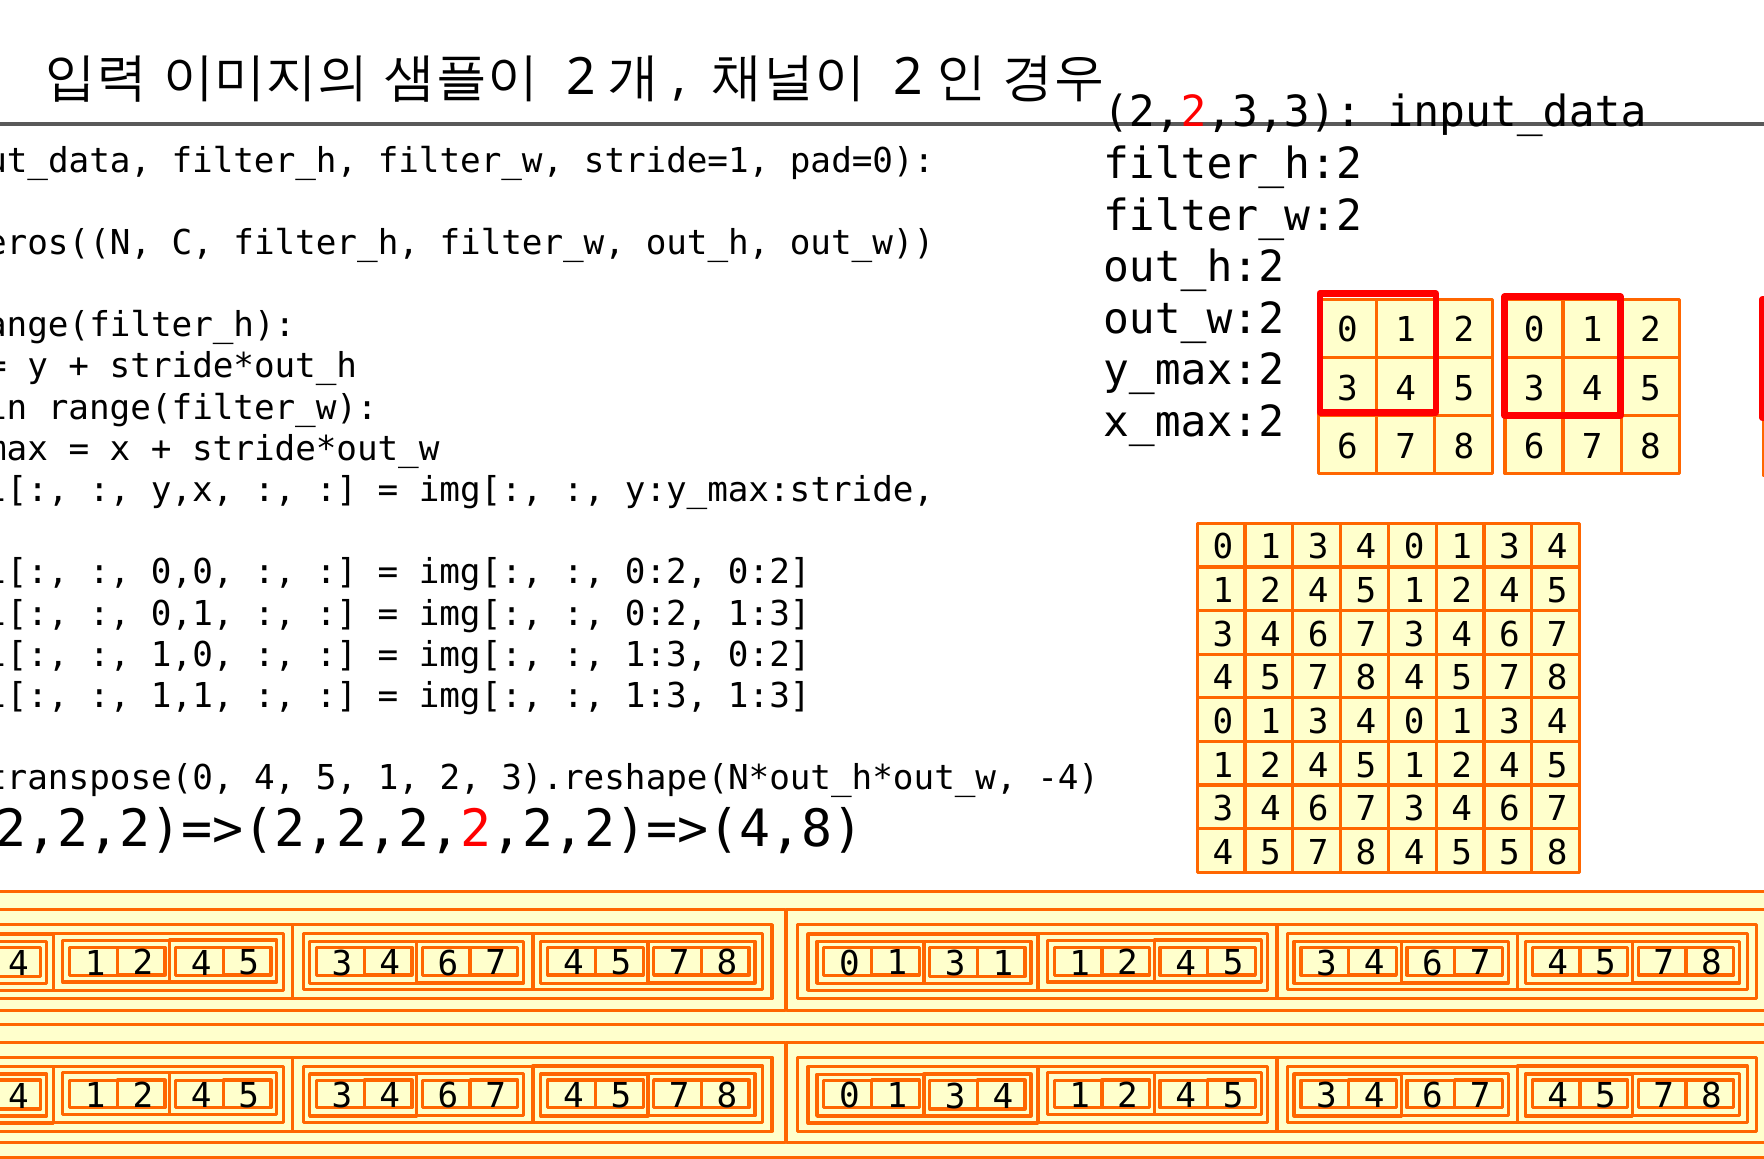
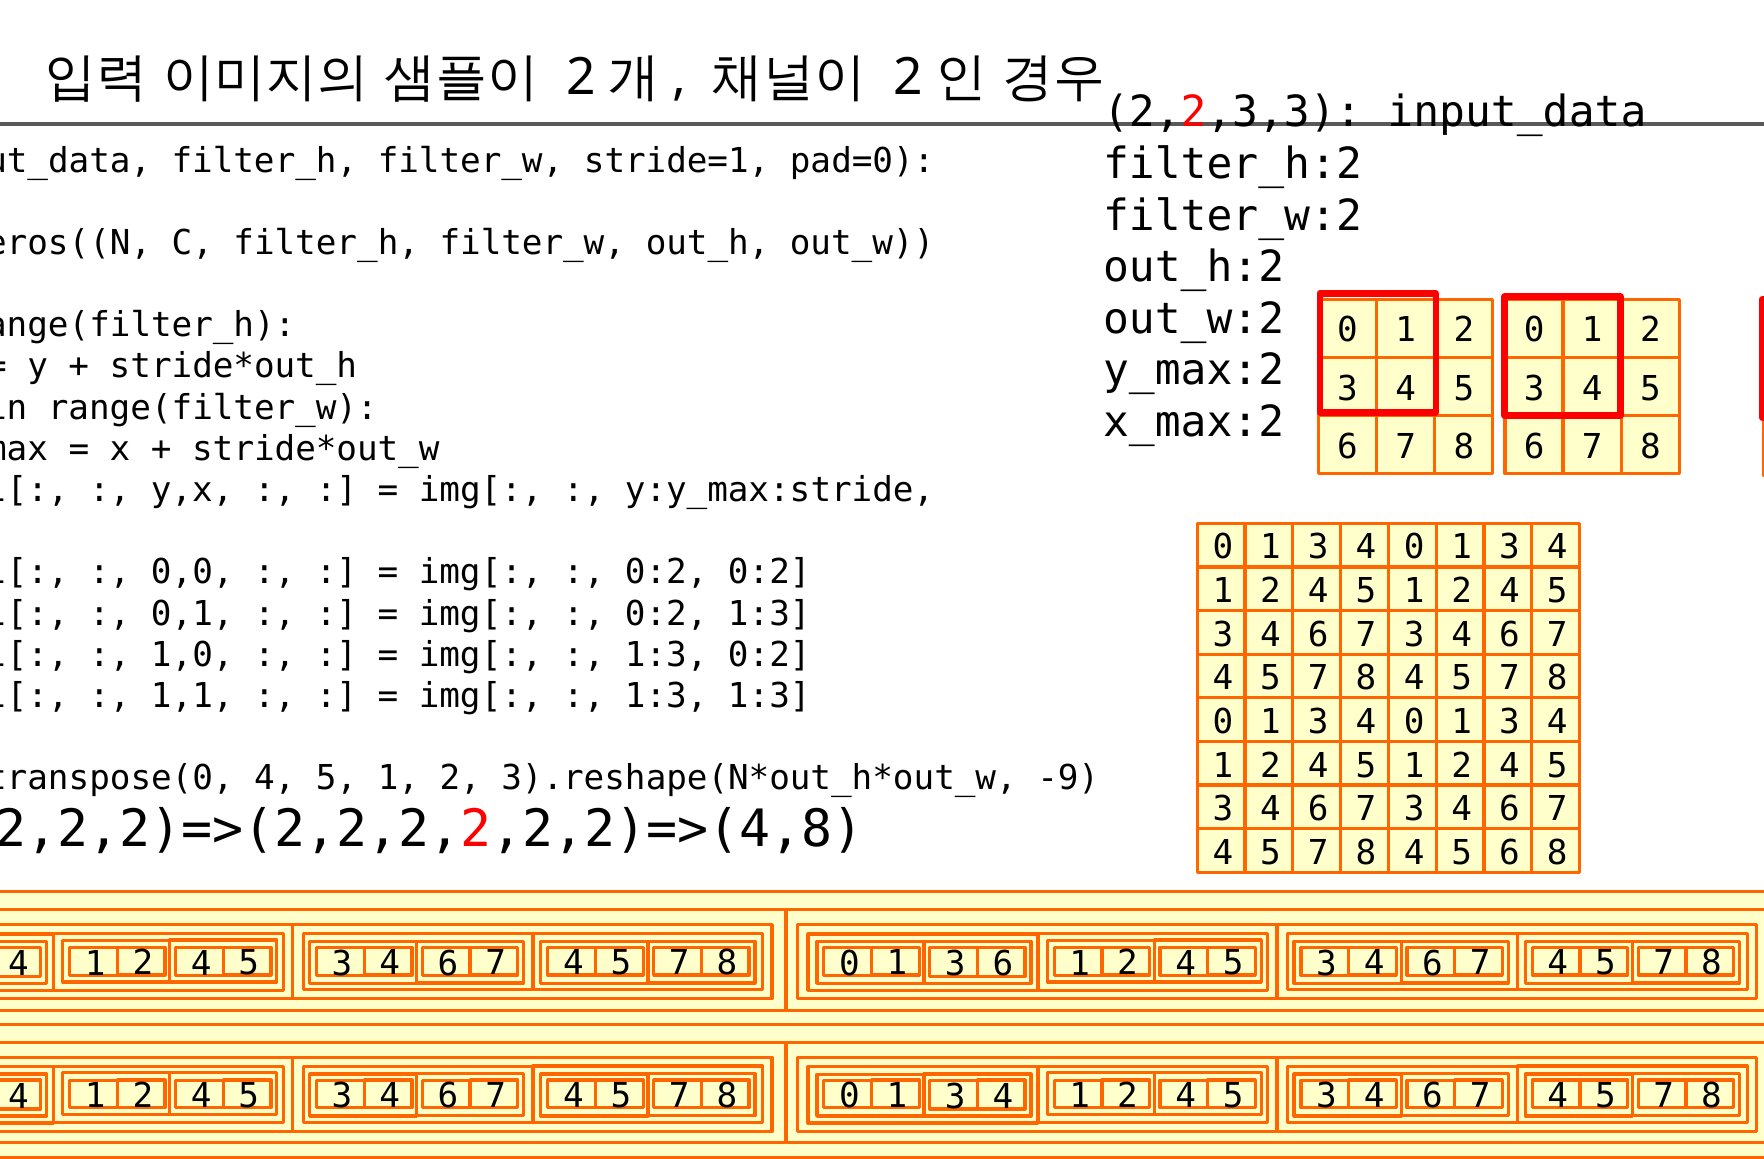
-4: -4 -> -9 (1068, 778)
5: 5 -> 6 (1510, 853)
1 3 1: 1 -> 6 (1003, 964)
